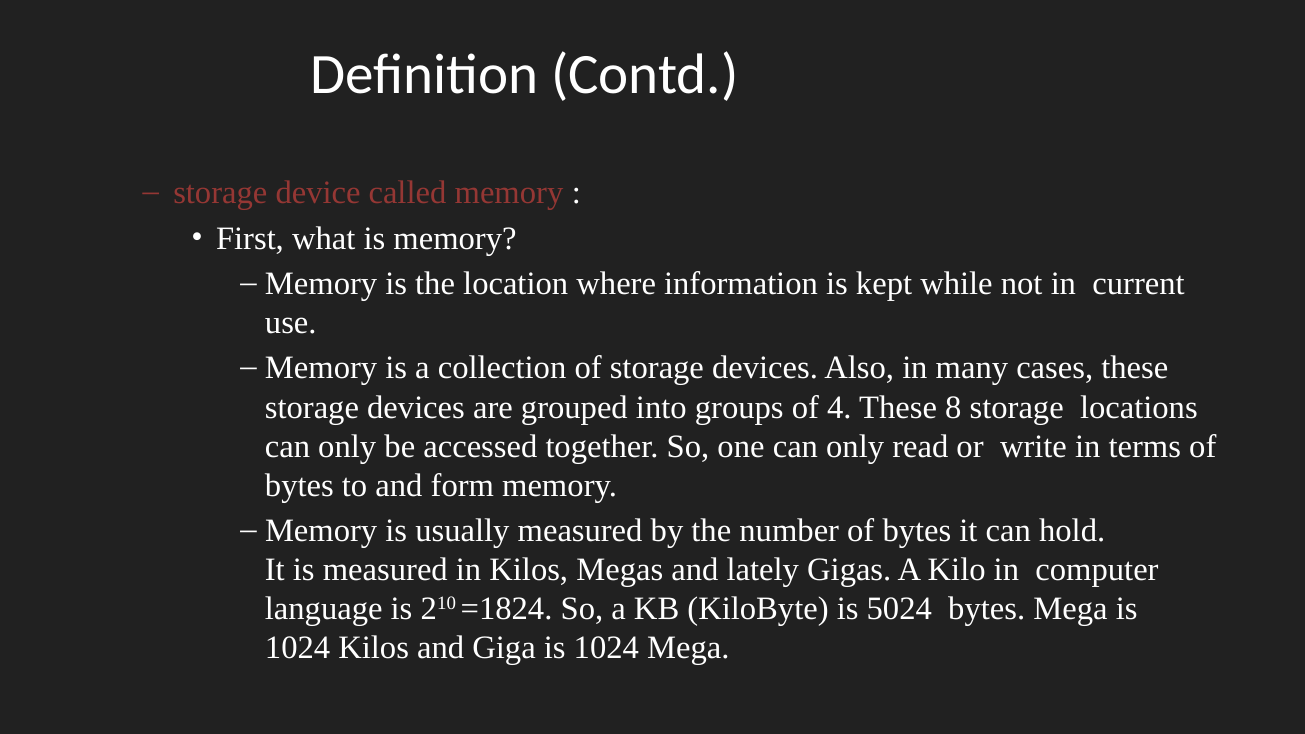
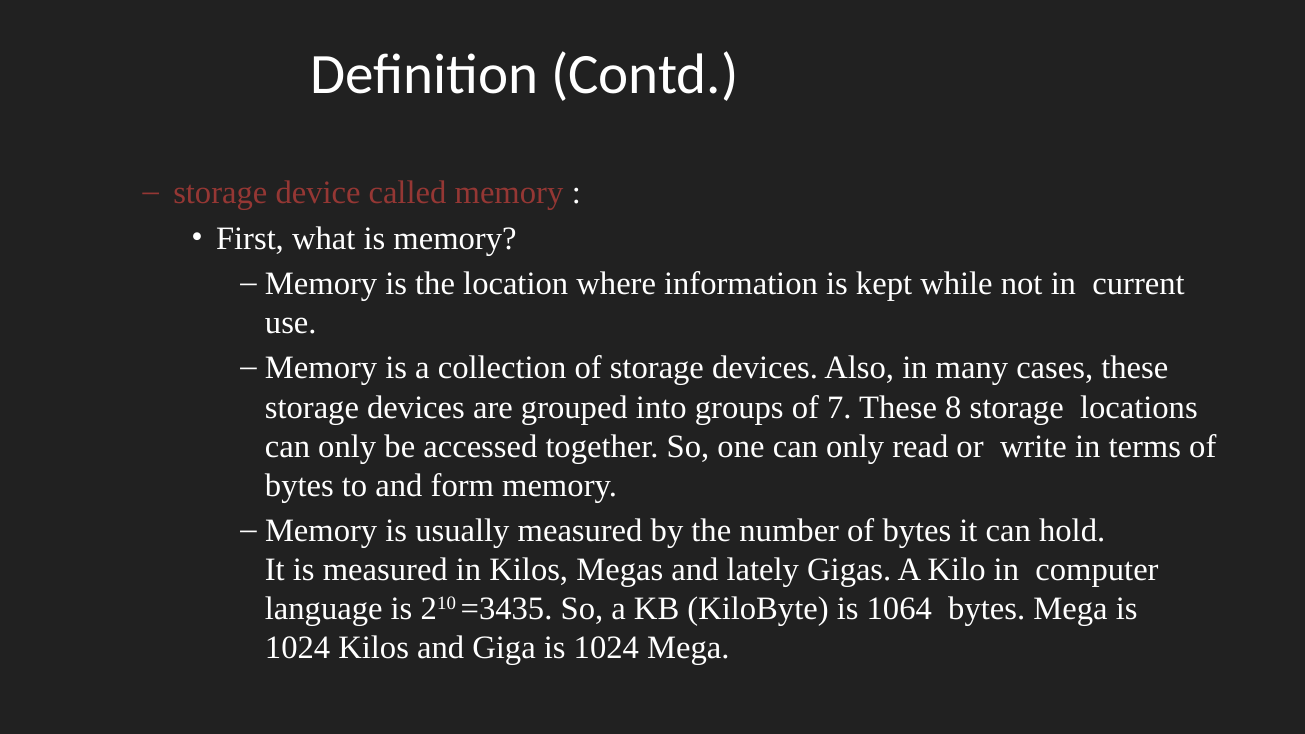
4: 4 -> 7 (839, 407)
=1824: =1824 -> =3435 (507, 609)
5024: 5024 -> 1064 (899, 609)
